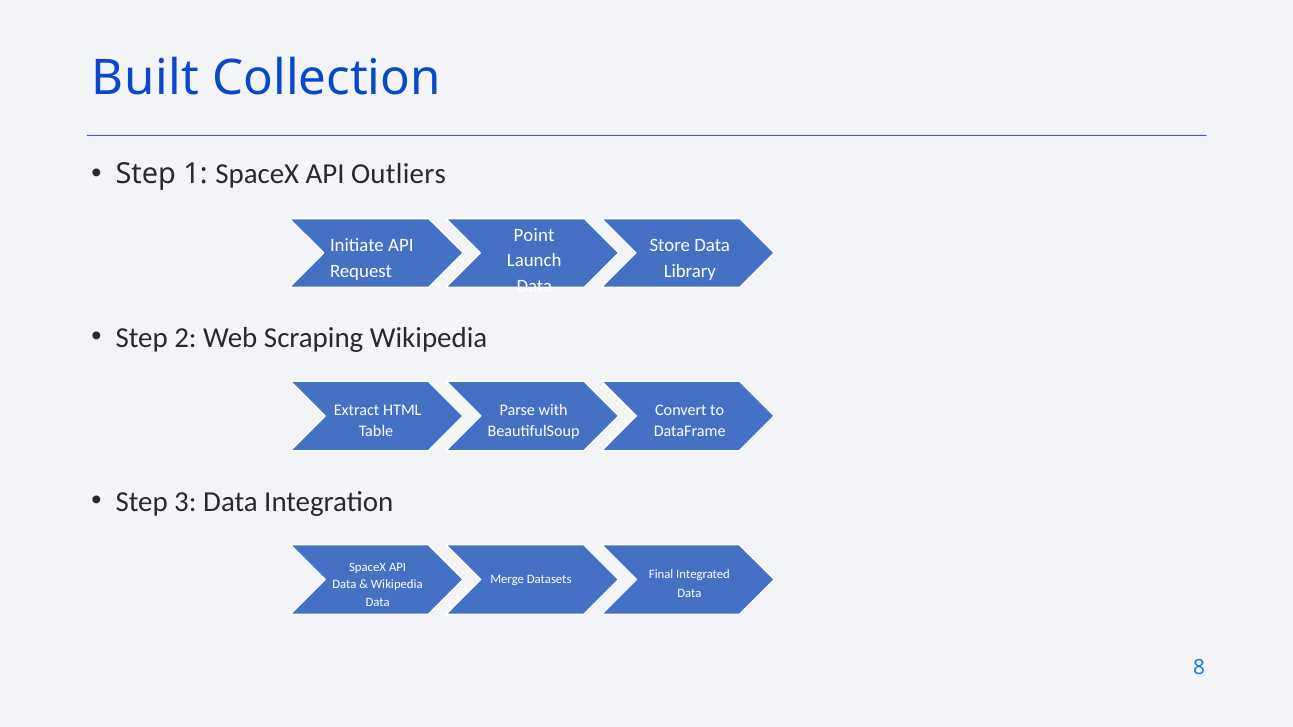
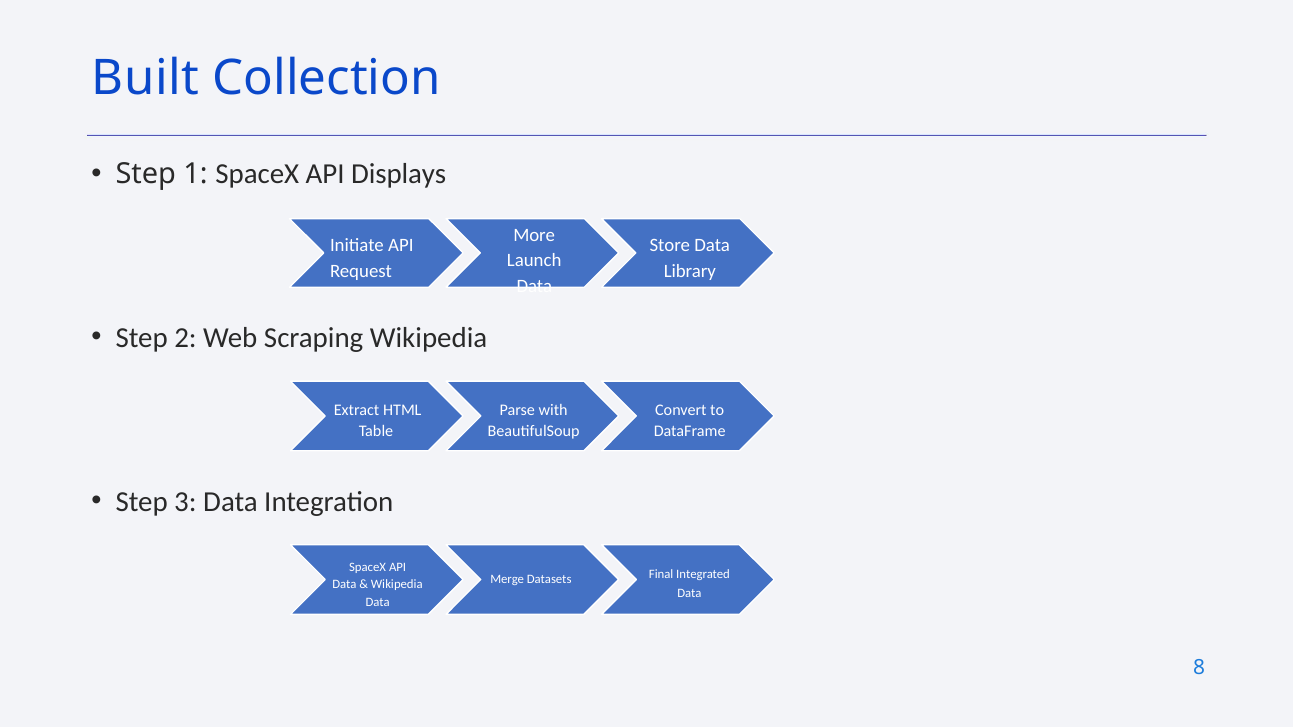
Outliers: Outliers -> Displays (399, 174)
Point: Point -> More (534, 235)
